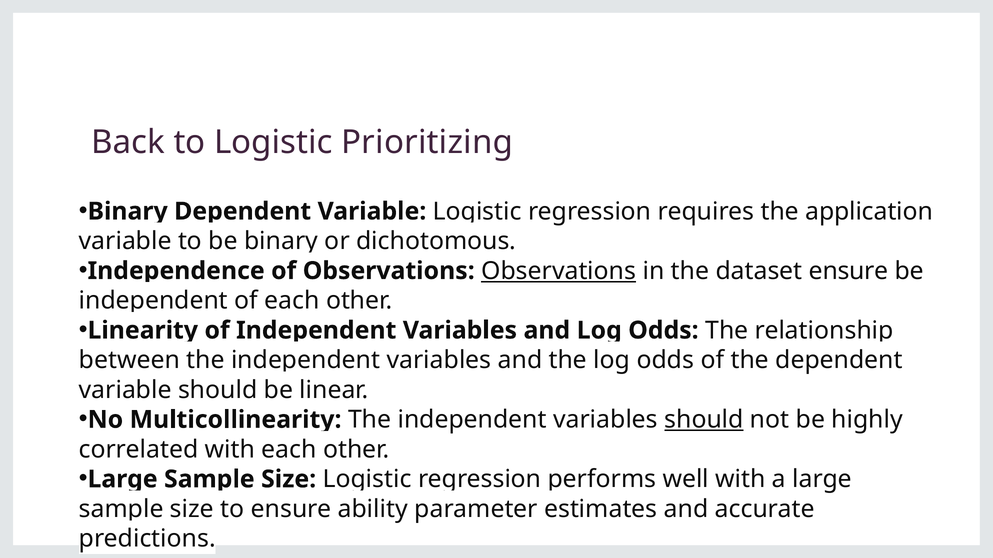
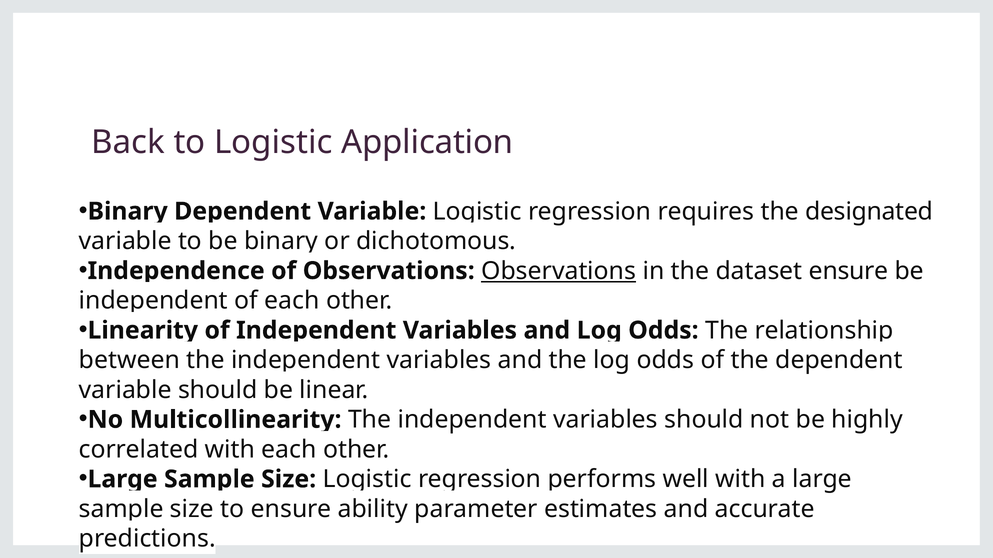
Prioritizing: Prioritizing -> Application (427, 143)
application: application -> designated (869, 212)
should underline: present -> none (704, 420)
